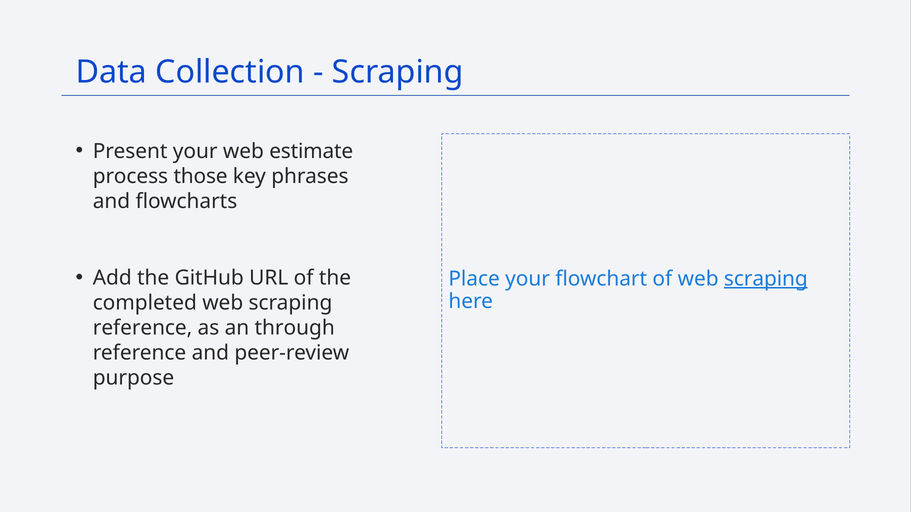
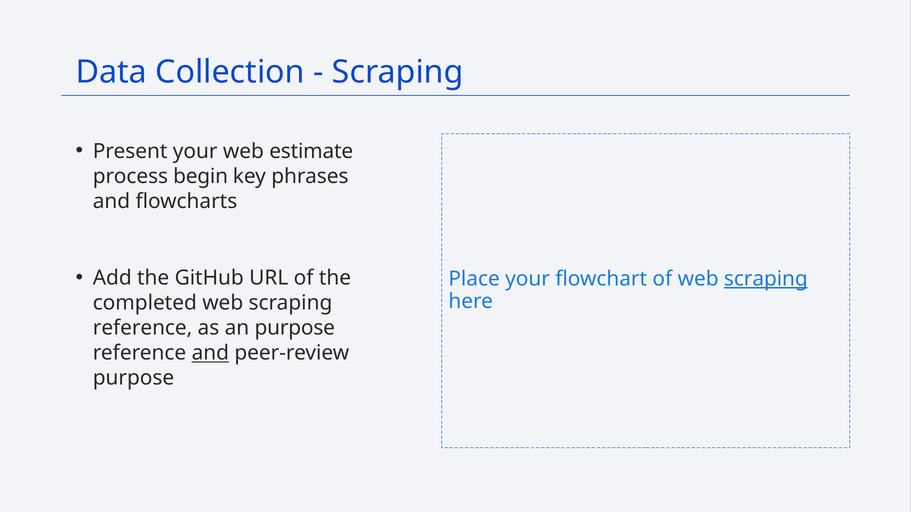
those: those -> begin (201, 176)
an through: through -> purpose (295, 328)
and underline: none -> present (210, 353)
